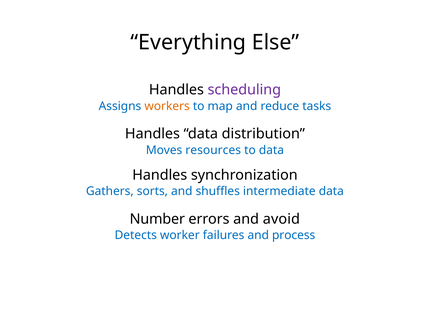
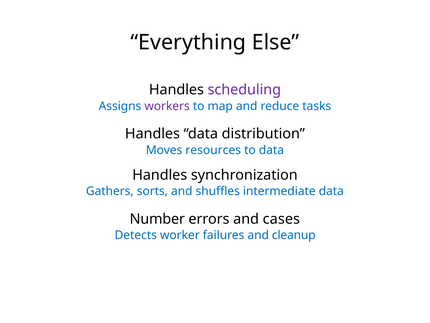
workers colour: orange -> purple (167, 106)
avoid: avoid -> cases (281, 219)
process: process -> cleanup (294, 235)
